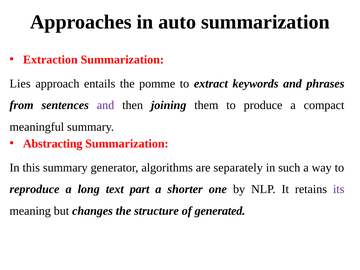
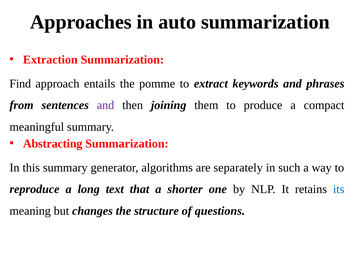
Lies: Lies -> Find (20, 84)
part: part -> that (140, 189)
its colour: purple -> blue (339, 189)
generated: generated -> questions (220, 211)
